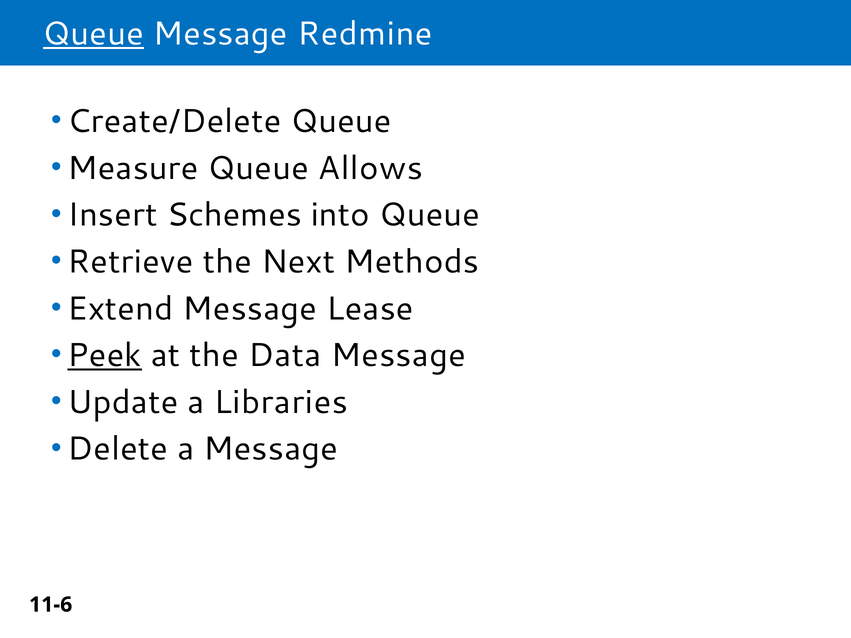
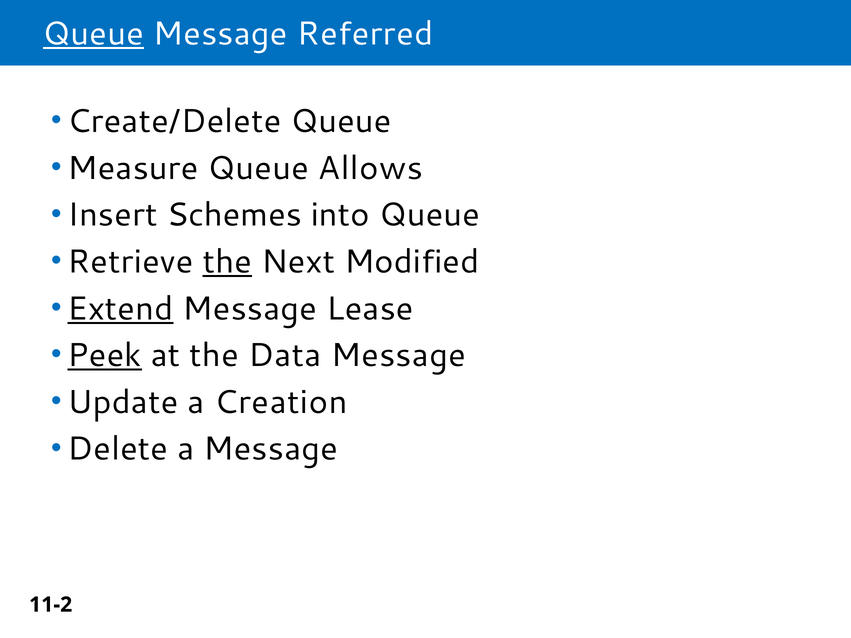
Redmine: Redmine -> Referred (365, 34)
the underline: none -> present (227, 262)
Methods: Methods -> Modified (412, 262)
Extend underline: none -> present (120, 309)
Libraries: Libraries -> Creation (281, 402)
11-6: 11-6 -> 11-2 (51, 605)
